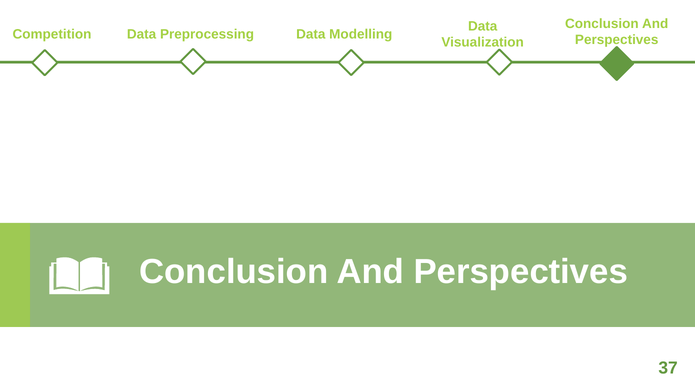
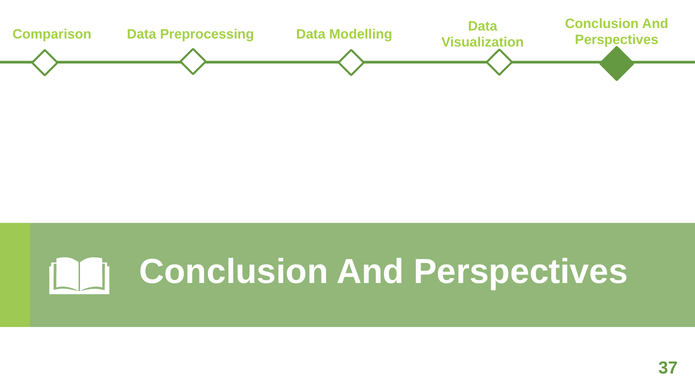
Competition: Competition -> Comparison (52, 34)
